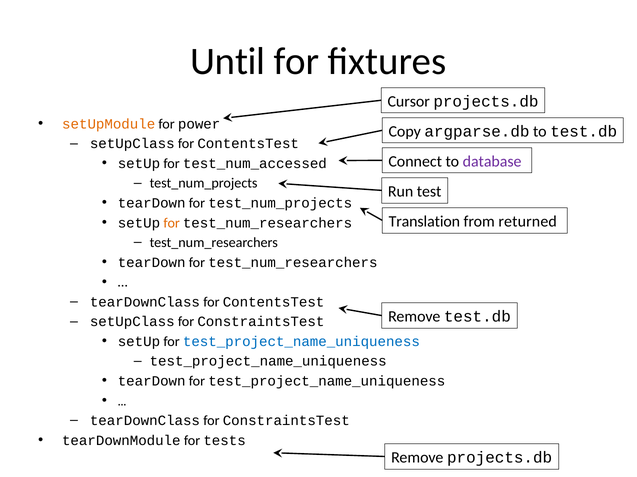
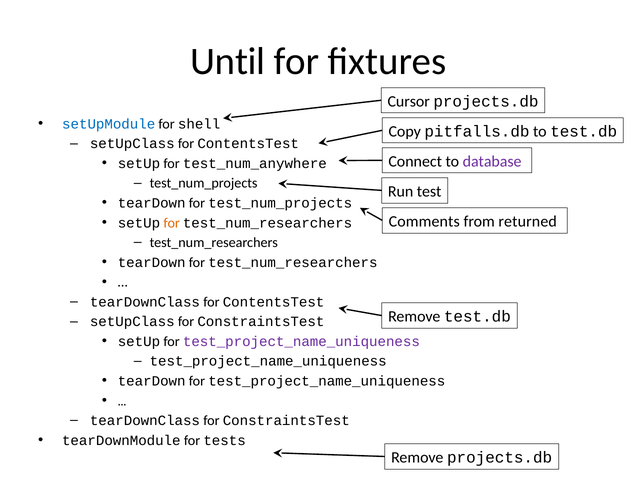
setUpModule colour: orange -> blue (109, 124)
power: power -> shell (199, 124)
argparse.db: argparse.db -> pitfalls.db (477, 132)
test_num_accessed: test_num_accessed -> test_num_anywhere (255, 164)
Translation: Translation -> Comments (424, 222)
test_project_name_uniqueness colour: blue -> purple (301, 342)
